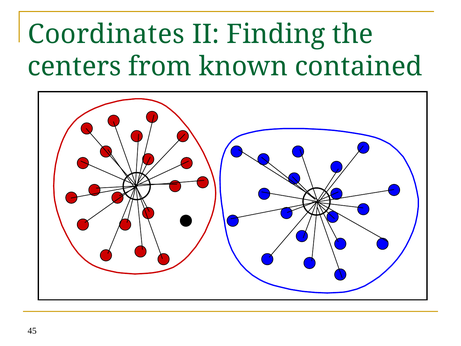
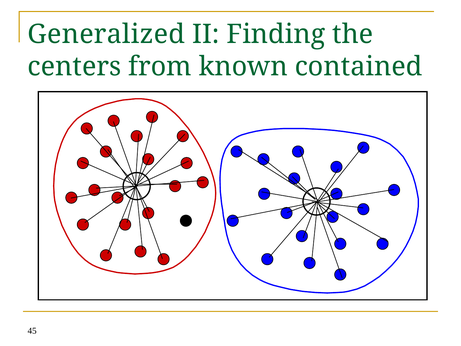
Coordinates: Coordinates -> Generalized (106, 34)
